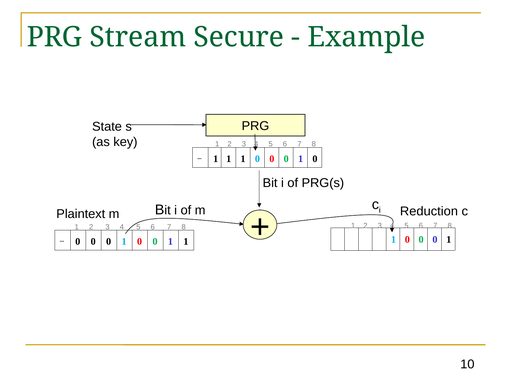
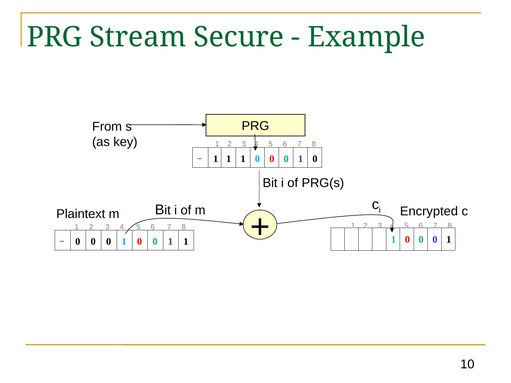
State: State -> From (107, 127)
Reduction: Reduction -> Encrypted (429, 211)
